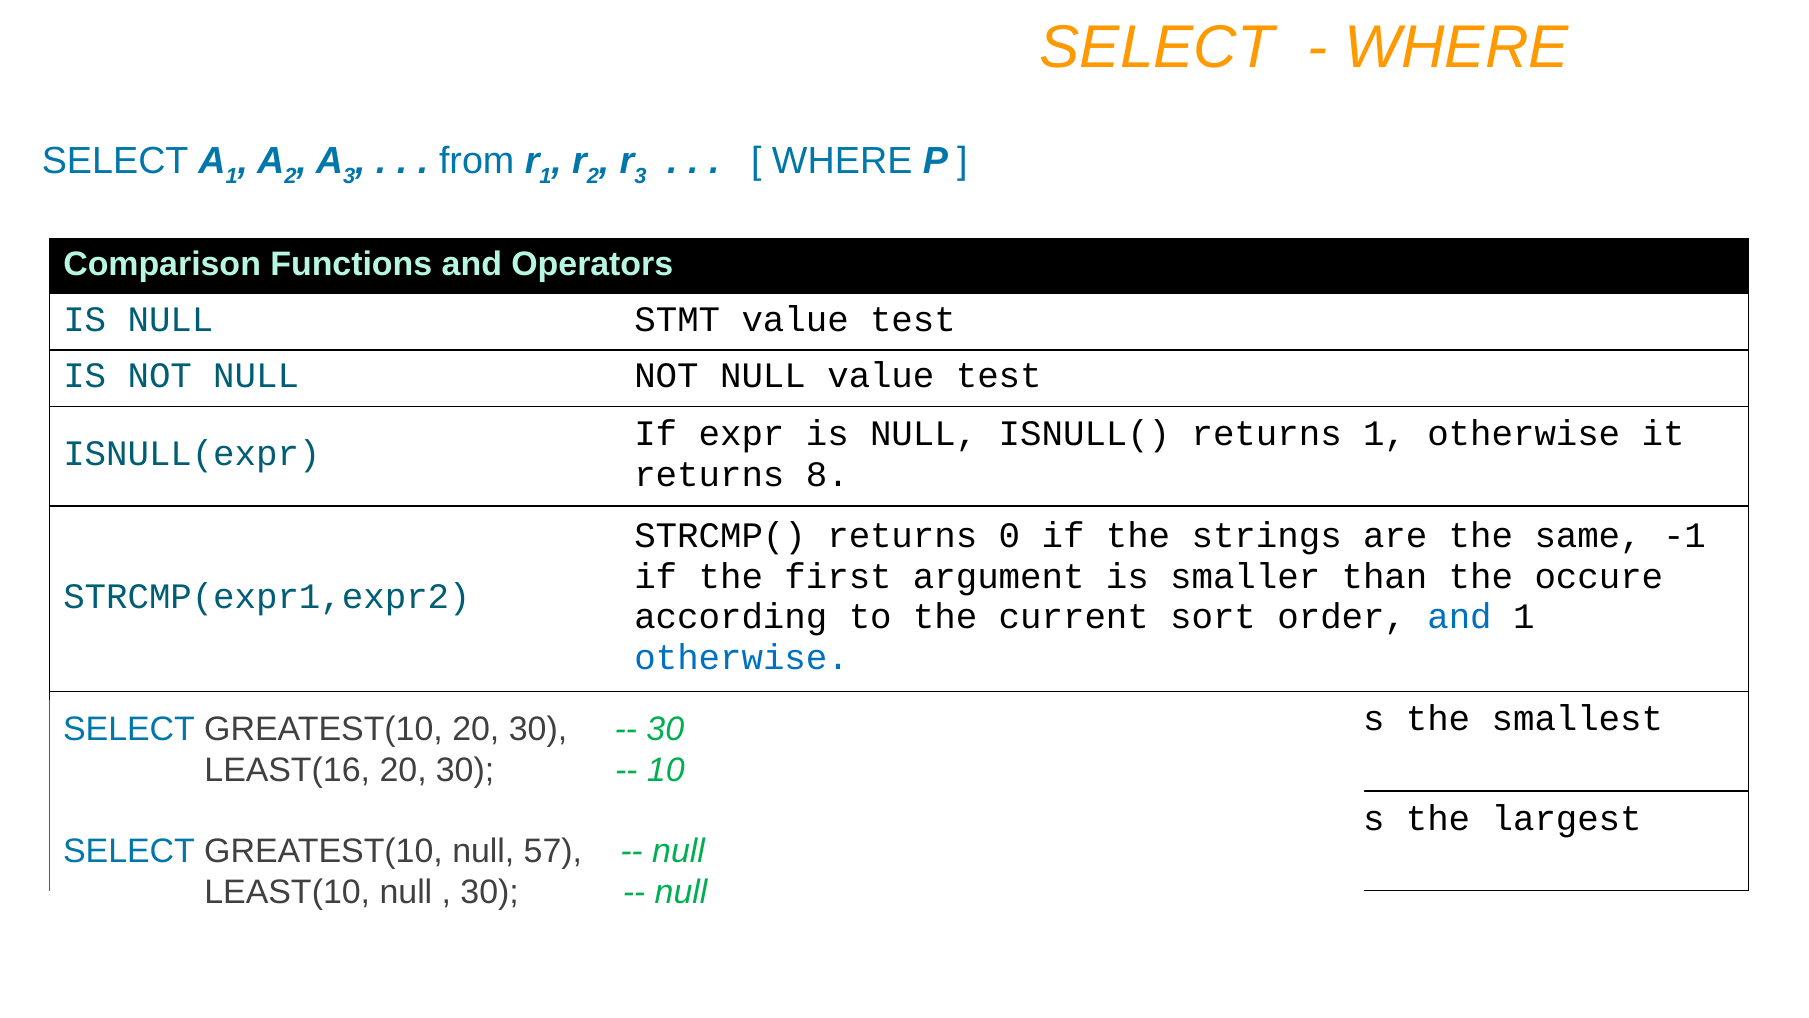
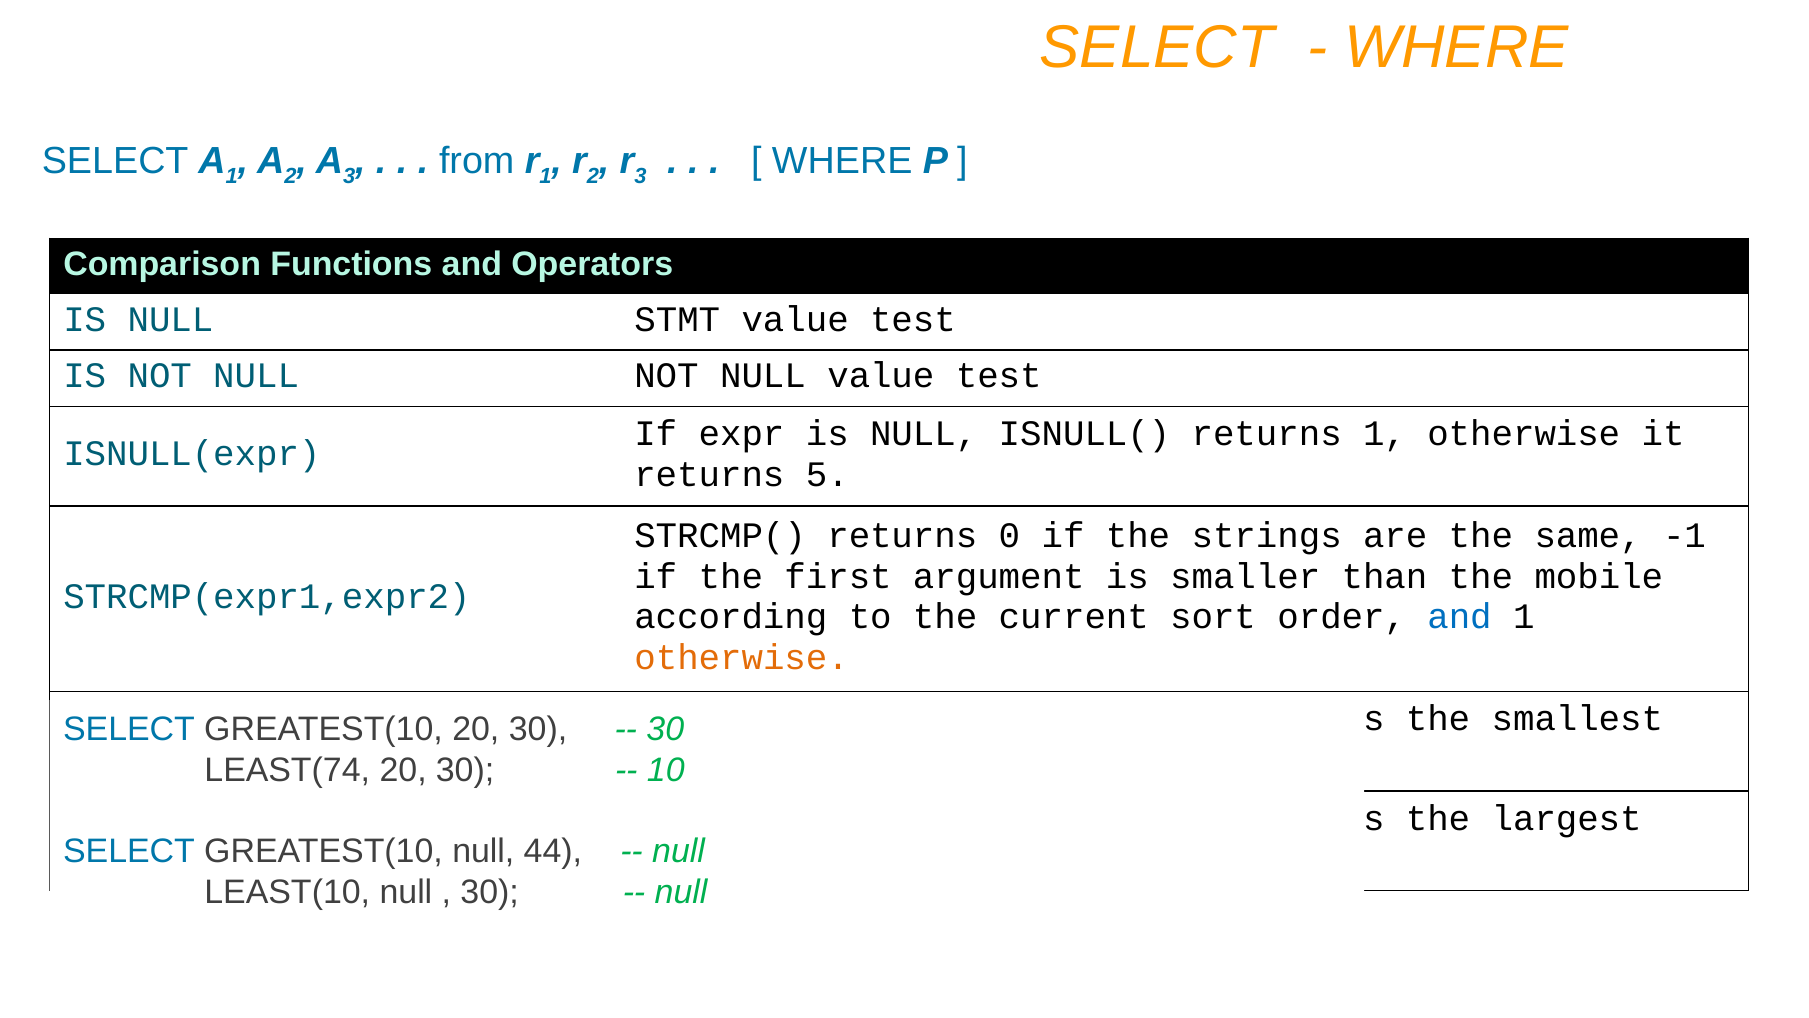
8: 8 -> 5 (827, 474)
occure: occure -> mobile (1599, 576)
otherwise colour: blue -> orange (742, 657)
LEAST(16: LEAST(16 -> LEAST(74 (287, 770)
57: 57 -> 44 (553, 851)
